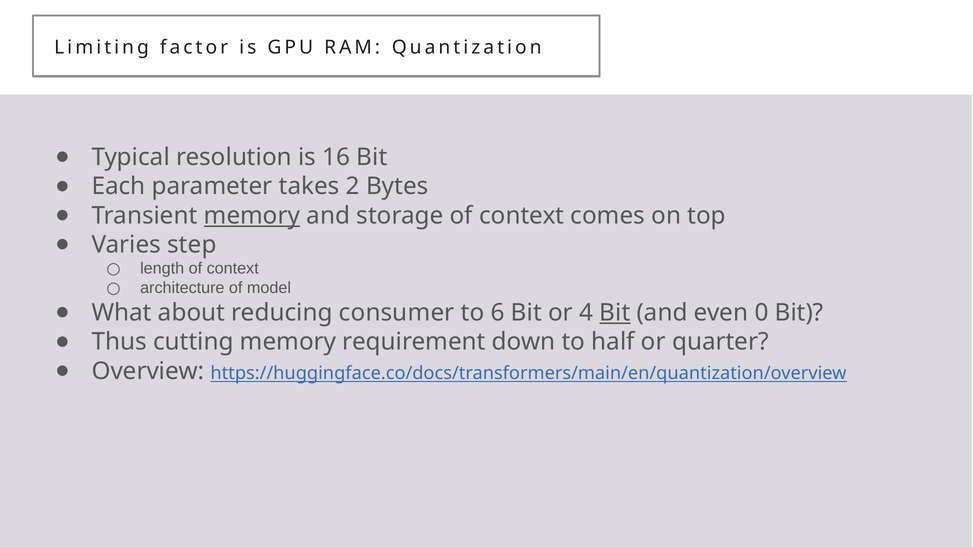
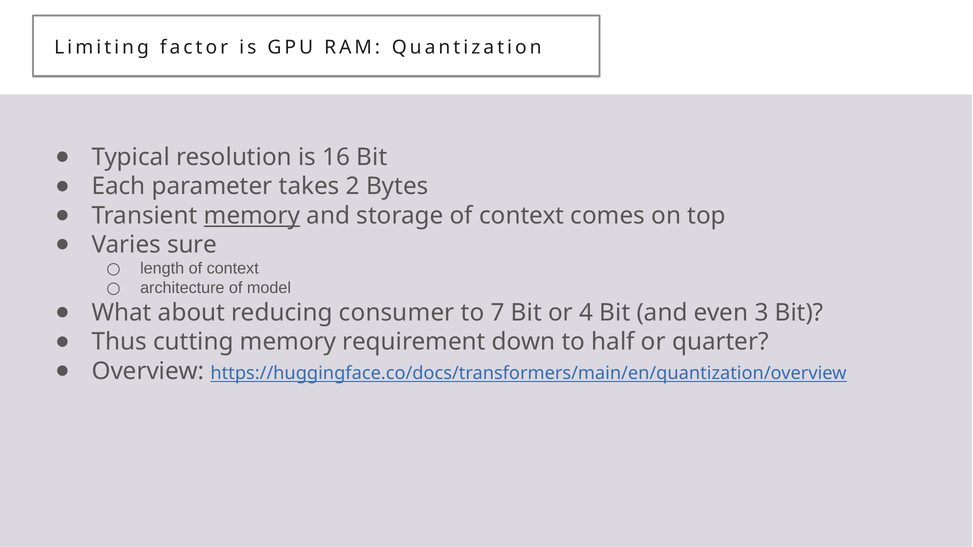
step: step -> sure (192, 245)
6: 6 -> 7 (498, 313)
Bit underline: present -> none (615, 313)
0: 0 -> 3 (761, 313)
